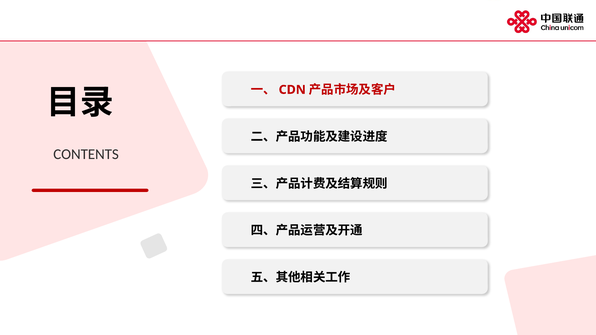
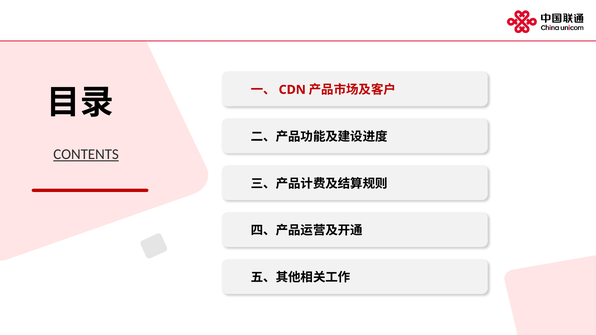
CONTENTS underline: none -> present (86, 155)
